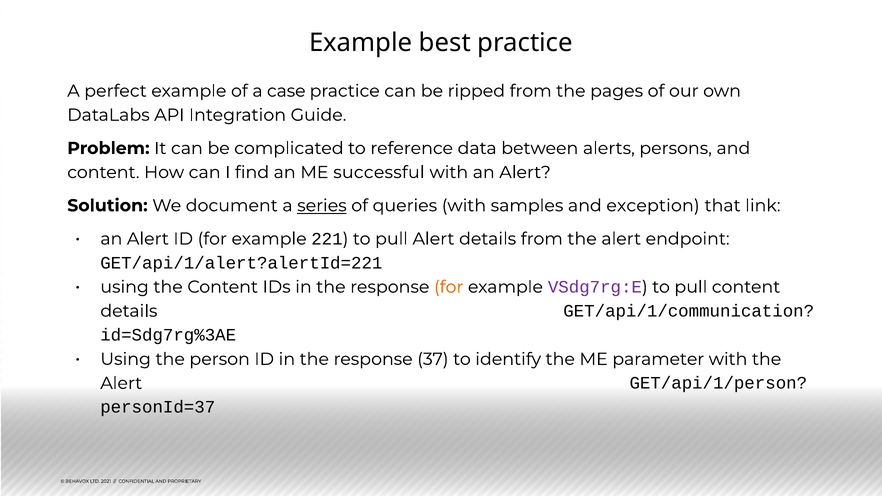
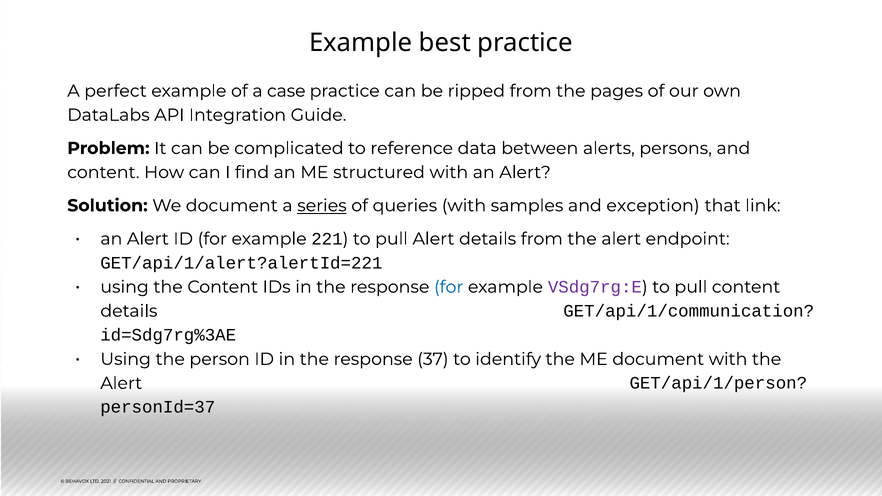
successful: successful -> structured (379, 172)
for colour: orange -> blue (449, 287)
ME parameter: parameter -> document (658, 359)
